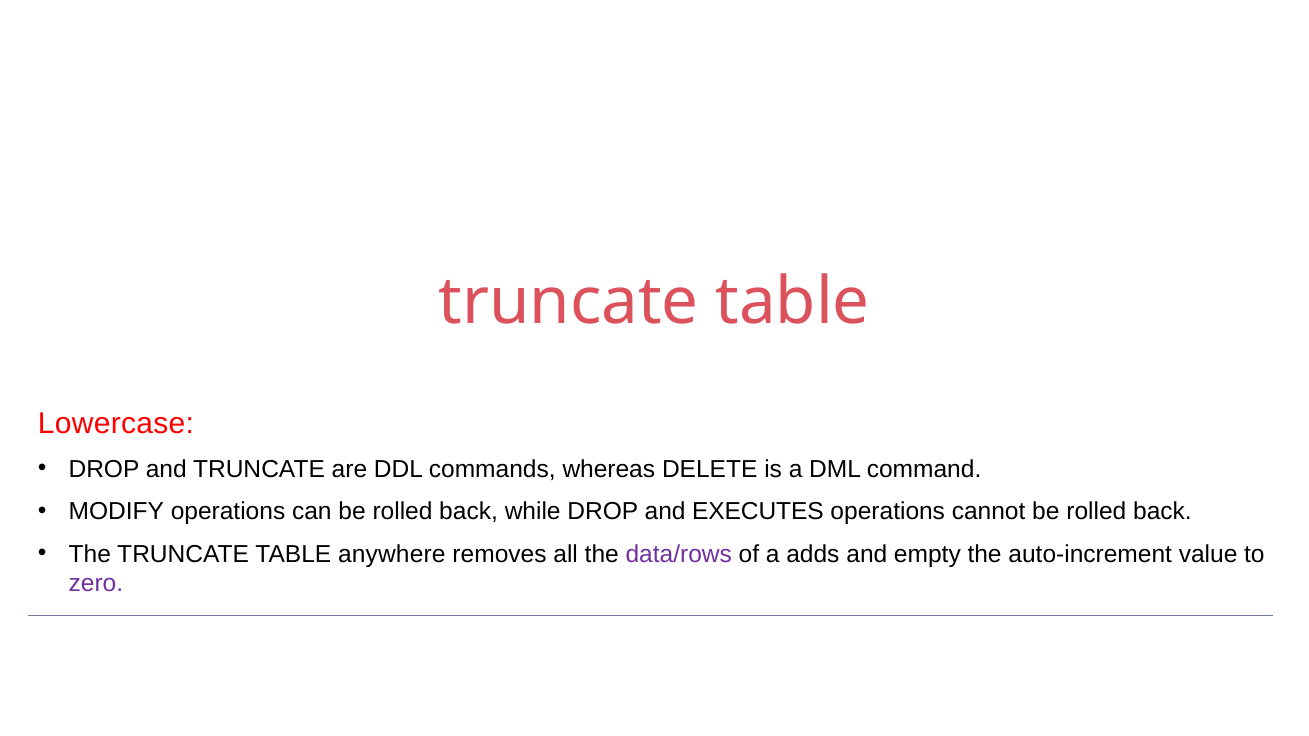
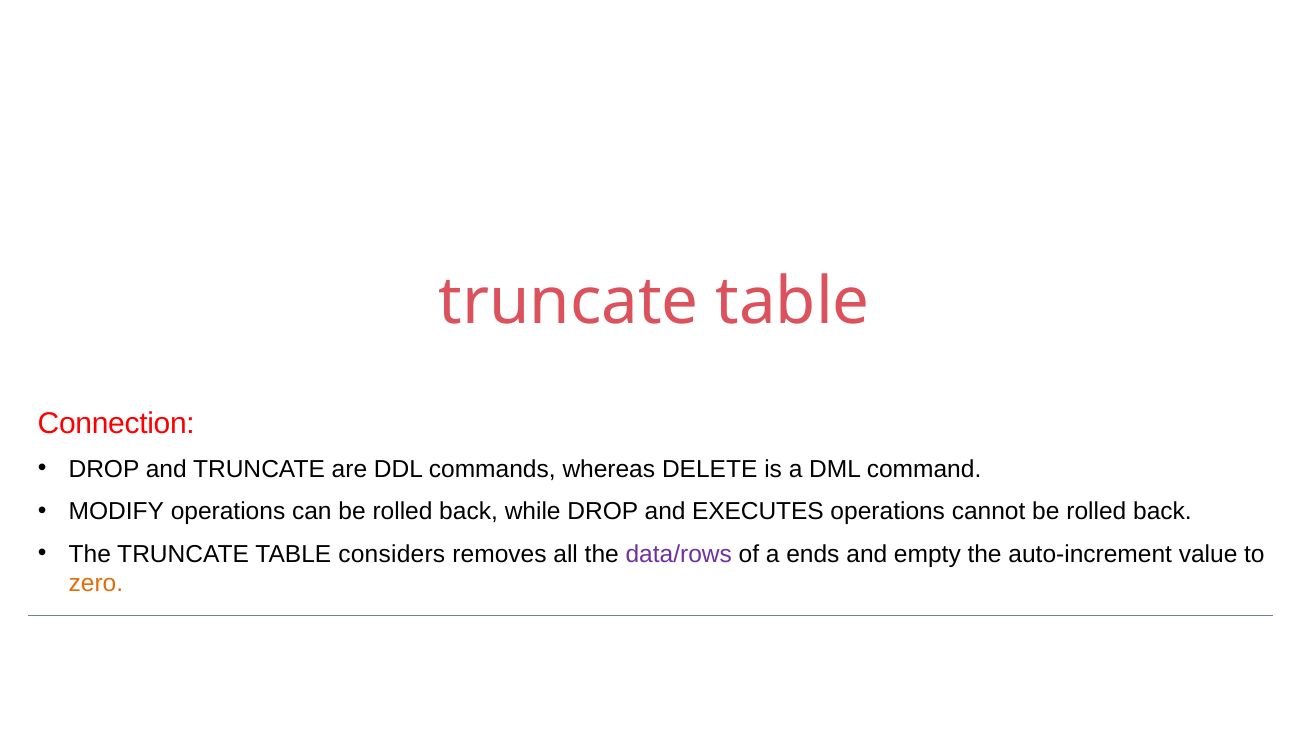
Lowercase: Lowercase -> Connection (116, 424)
anywhere: anywhere -> considers (392, 554)
adds: adds -> ends (813, 554)
zero colour: purple -> orange (96, 584)
